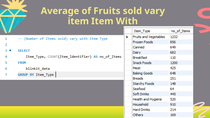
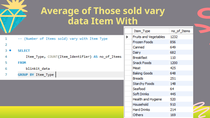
Fruits: Fruits -> Those (107, 11)
item: item -> data (78, 21)
